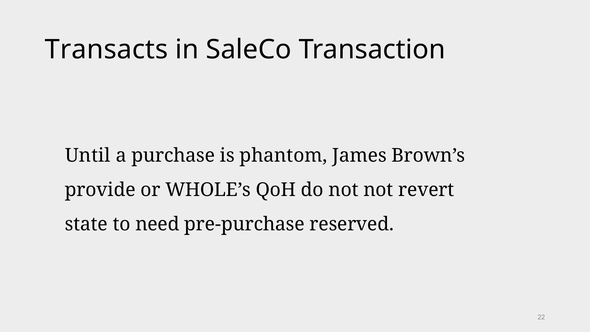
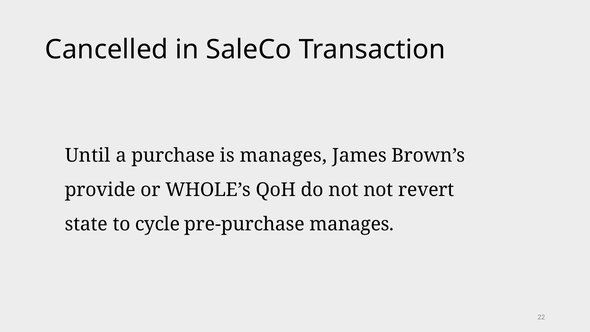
Transacts: Transacts -> Cancelled (107, 50)
is phantom: phantom -> manages (283, 155)
need: need -> cycle (157, 224)
pre-purchase reserved: reserved -> manages (352, 224)
